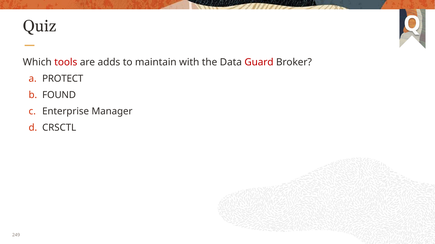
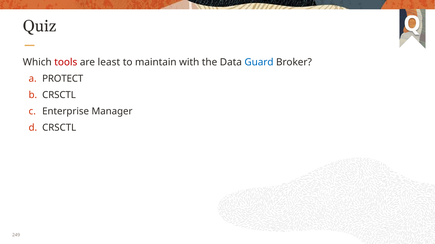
adds: adds -> least (109, 62)
Guard colour: red -> blue (259, 62)
FOUND: FOUND -> CRSCTL (59, 95)
